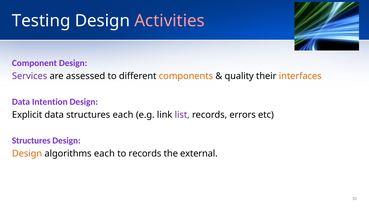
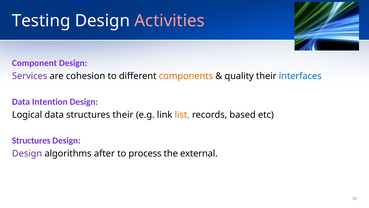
assessed: assessed -> cohesion (86, 76)
interfaces colour: orange -> blue (300, 76)
Explicit: Explicit -> Logical (27, 115)
structures each: each -> their (123, 115)
list colour: purple -> orange (182, 115)
errors: errors -> based (243, 115)
Design colour: orange -> purple (27, 153)
algorithms each: each -> after (104, 153)
to records: records -> process (145, 153)
